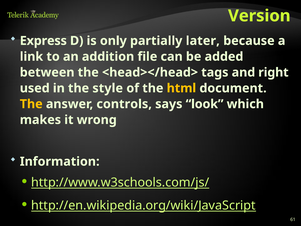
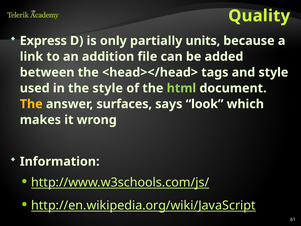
Version: Version -> Quality (259, 16)
later: later -> units (203, 41)
and right: right -> style (273, 72)
html colour: yellow -> light green (181, 88)
controls: controls -> surfaces (124, 104)
